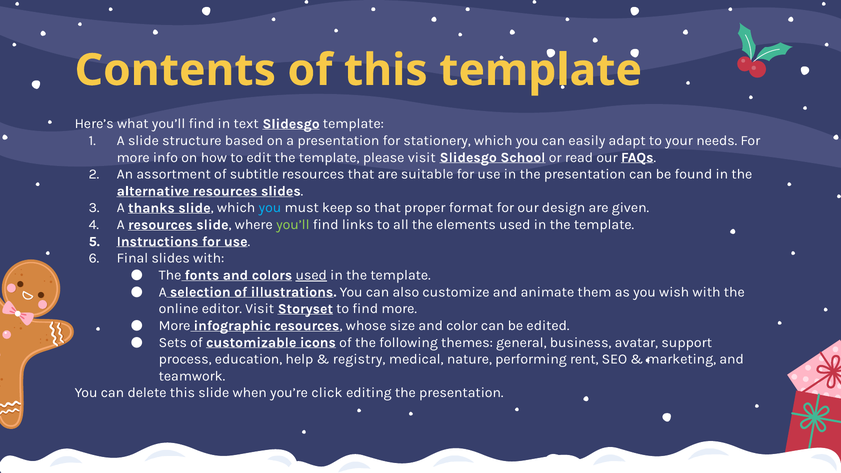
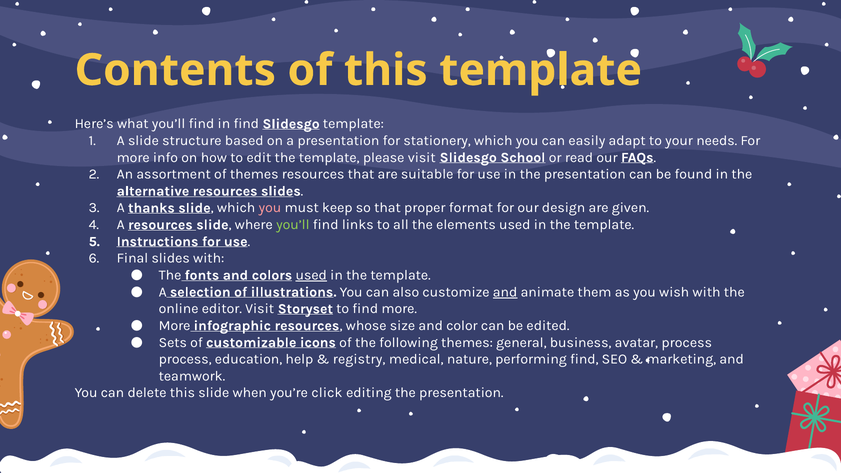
in text: text -> find (246, 124)
of subtitle: subtitle -> themes (254, 174)
you colour: light blue -> pink (270, 208)
and underline: none -> present (505, 292)
avatar support: support -> process (687, 342)
performing rent: rent -> find (584, 359)
